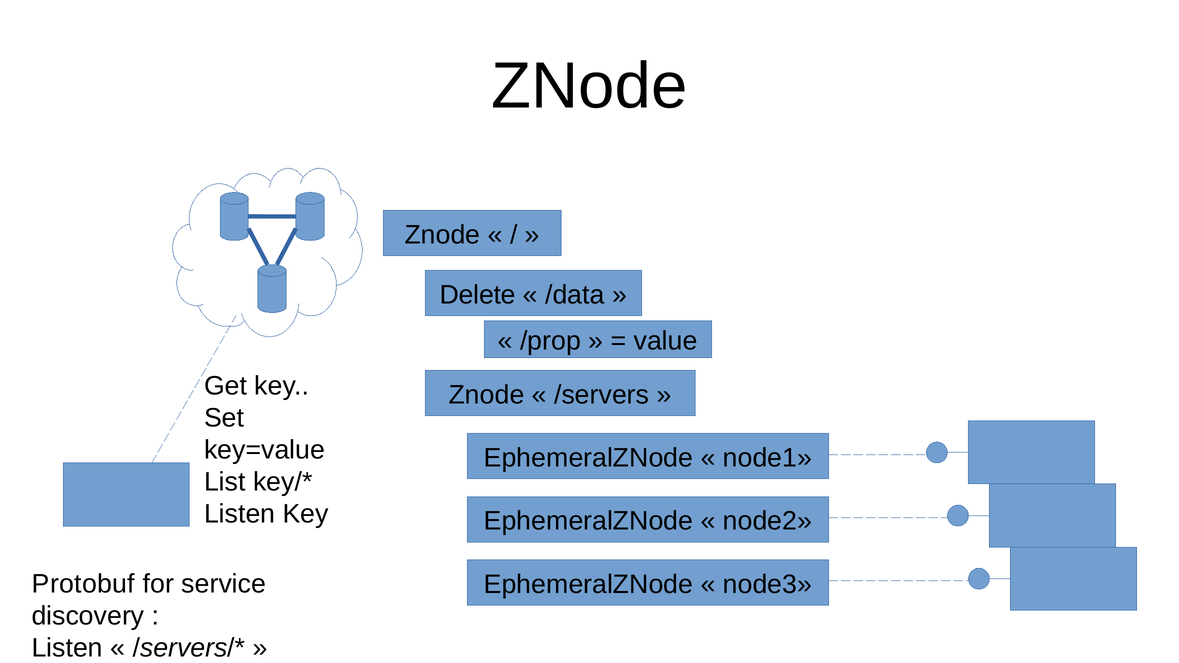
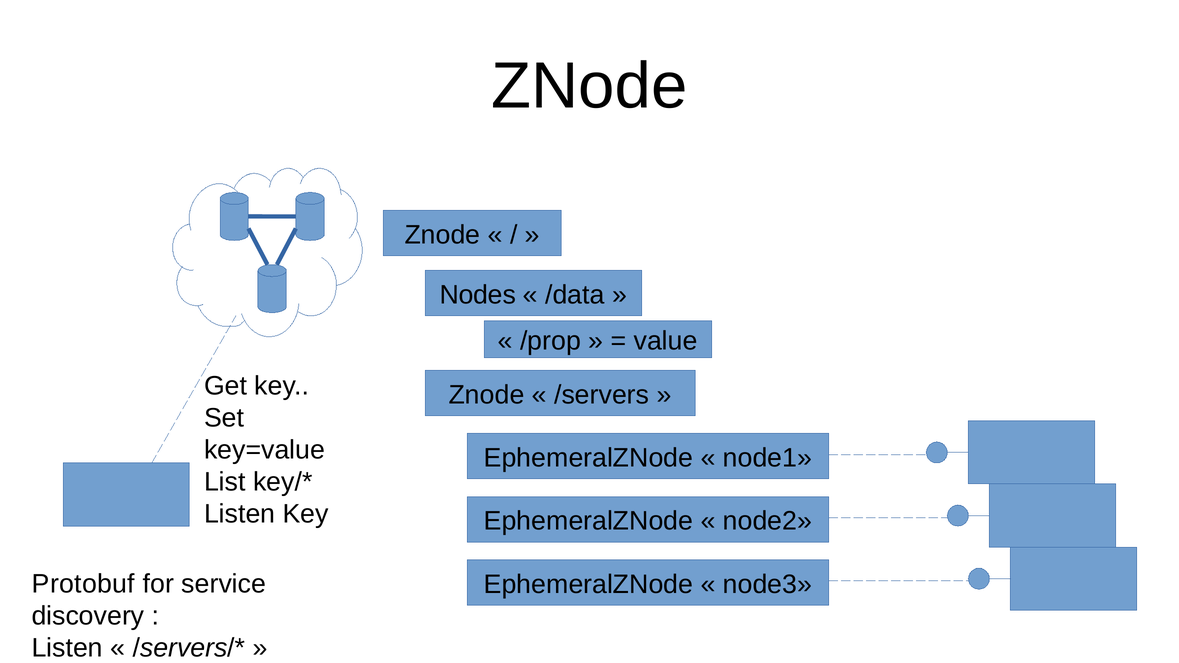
Delete: Delete -> Nodes (478, 295)
